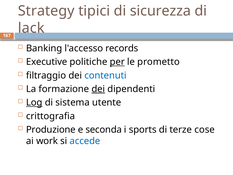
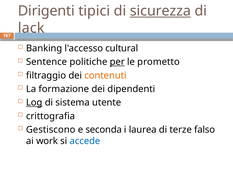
Strategy: Strategy -> Dirigenti (46, 11)
sicurezza underline: none -> present (160, 11)
records: records -> cultural (122, 48)
Executive: Executive -> Sentence (47, 62)
contenuti colour: blue -> orange (105, 75)
dei underline: present -> none (98, 89)
Produzione: Produzione -> Gestiscono (51, 129)
sports: sports -> laurea (143, 129)
cose: cose -> falso (205, 129)
